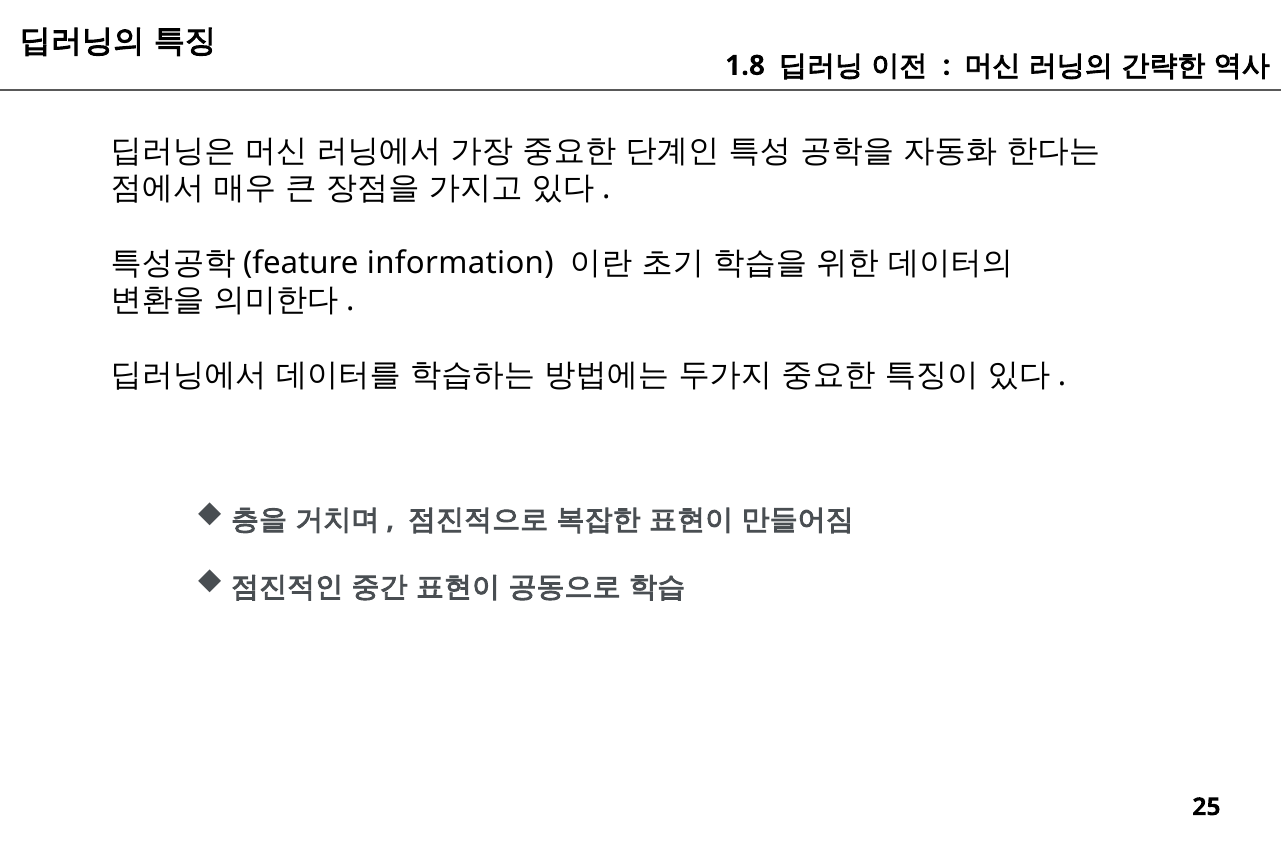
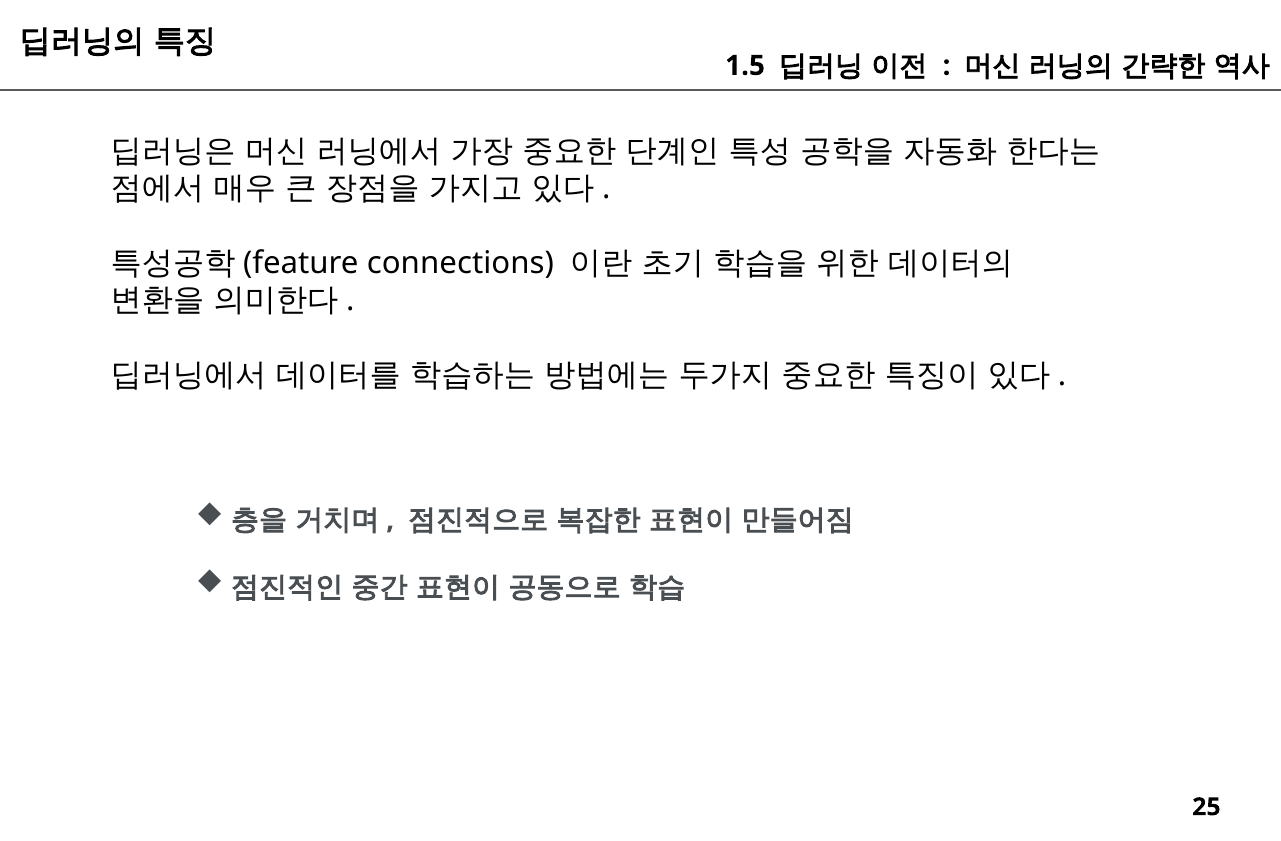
1.8: 1.8 -> 1.5 (745, 66)
information: information -> connections (460, 263)
